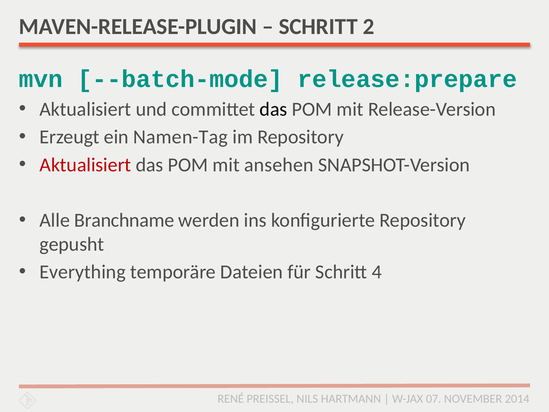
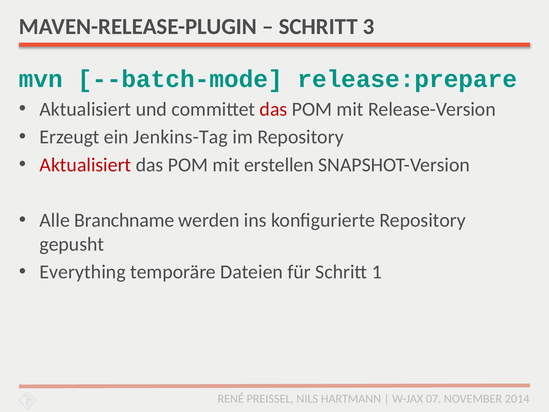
2: 2 -> 3 (369, 26)
das colour: black -> red (273, 109)
Namen-Tag: Namen-Tag -> Jenkins-Tag (181, 137)
ansehen: ansehen -> erstellen (279, 165)
4: 4 -> 1 (377, 272)
